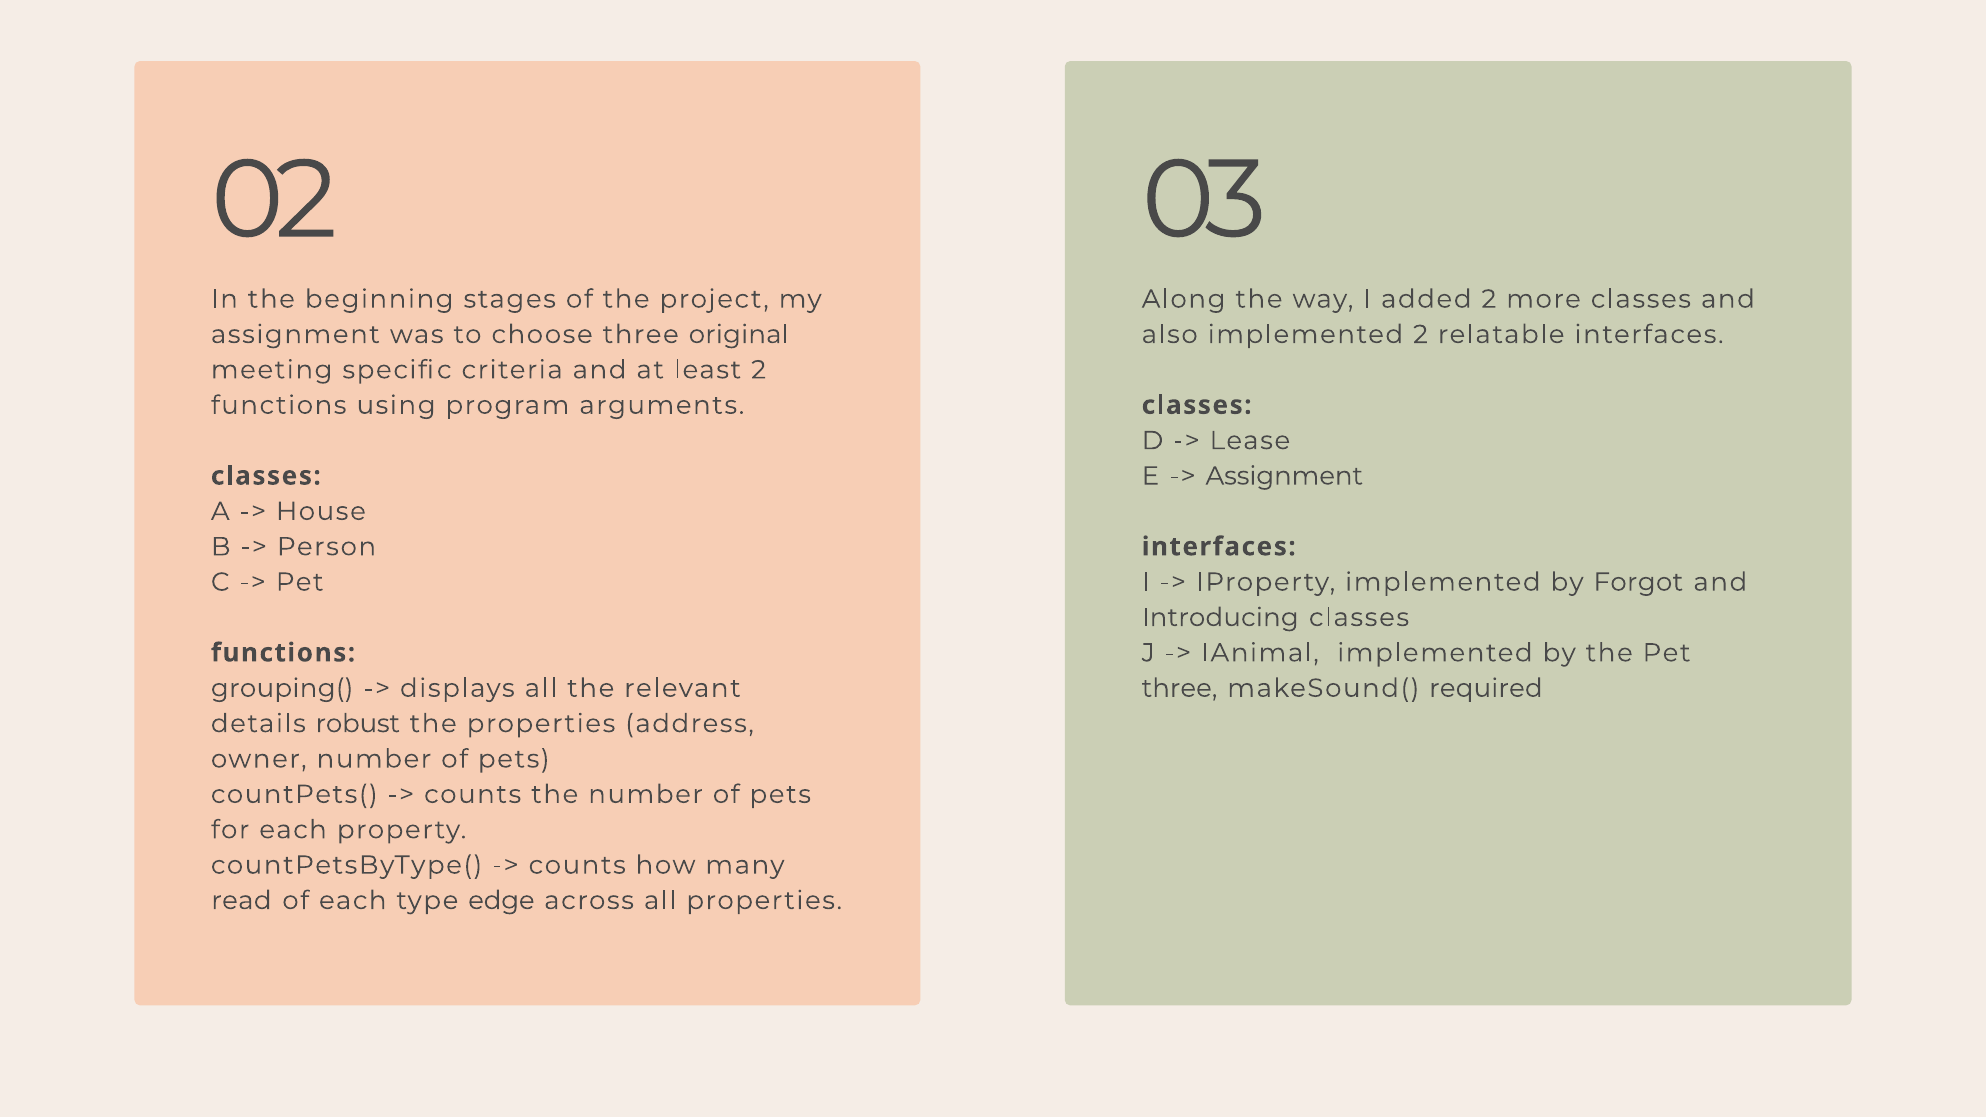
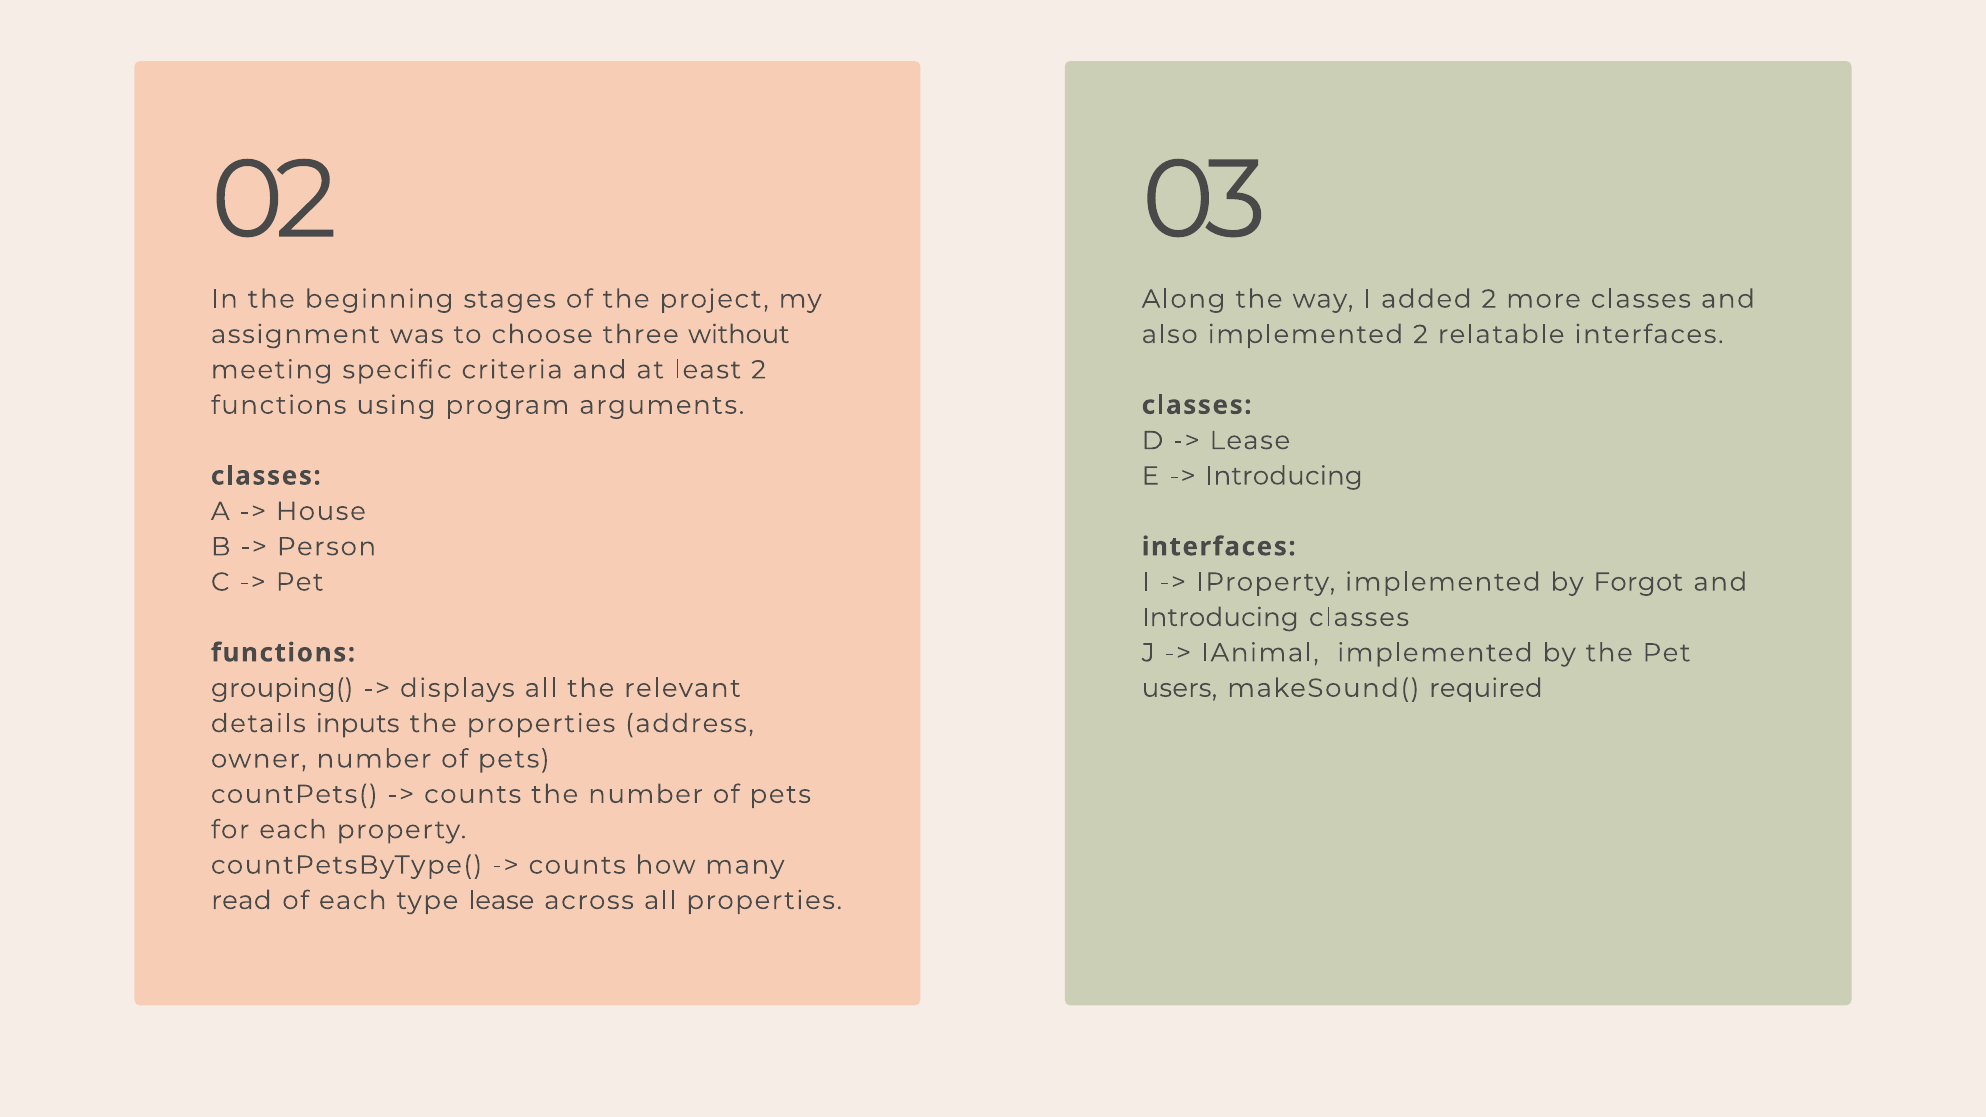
original: original -> without (739, 334)
Assignment: Assignment -> Introducing (1284, 476)
three: three -> users (1179, 688)
robust: robust -> inputs (358, 724)
type edge: edge -> lease (501, 901)
